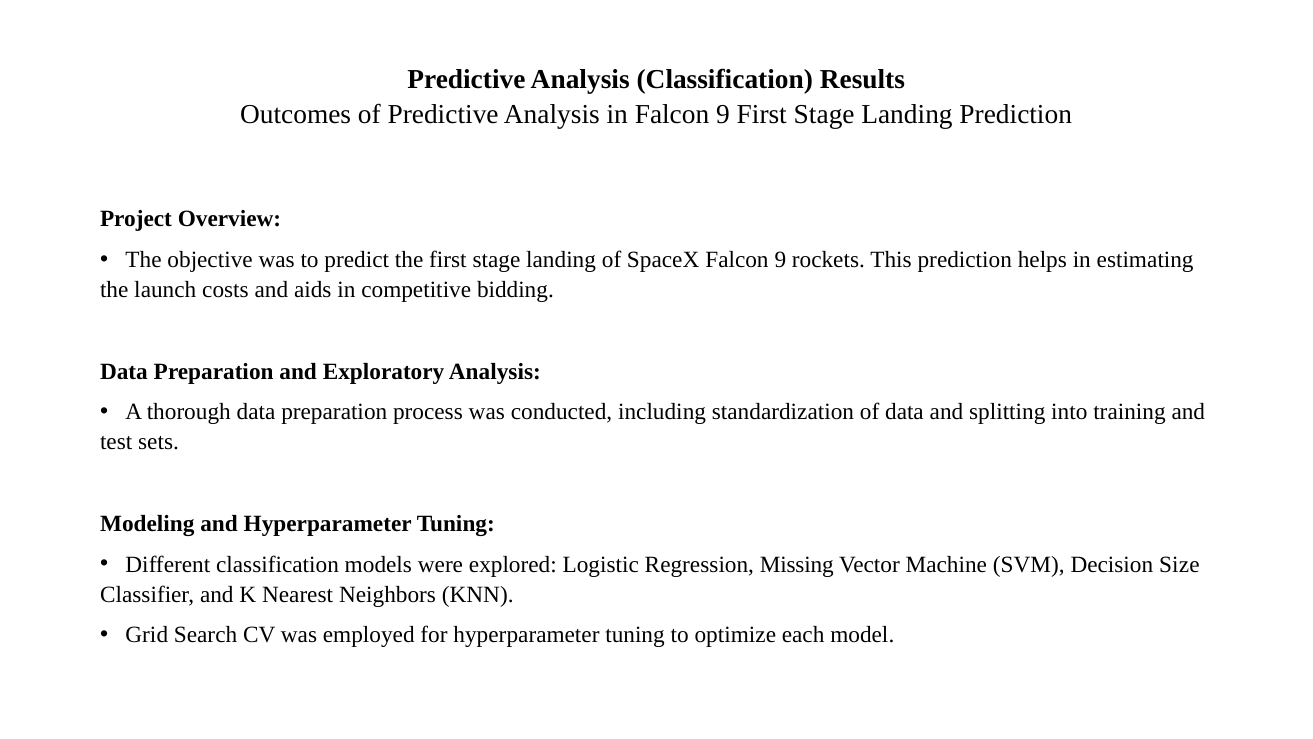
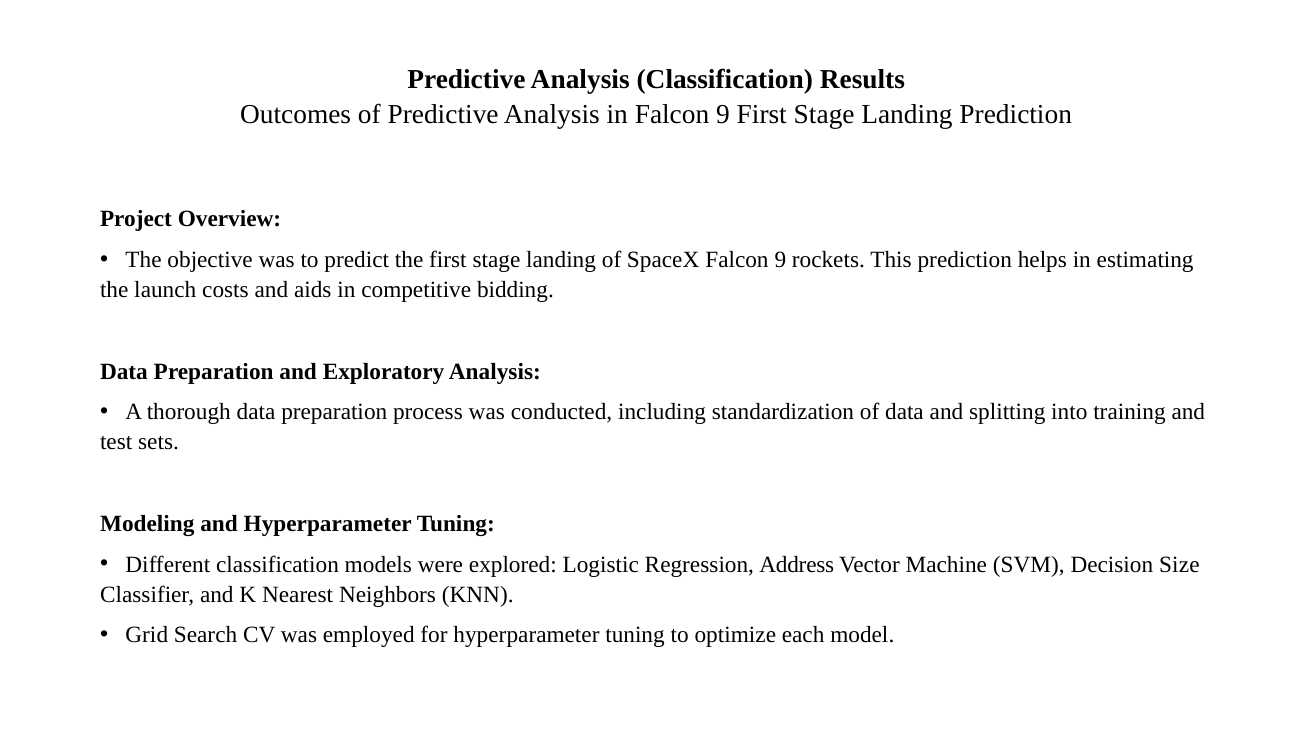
Missing: Missing -> Address (797, 564)
